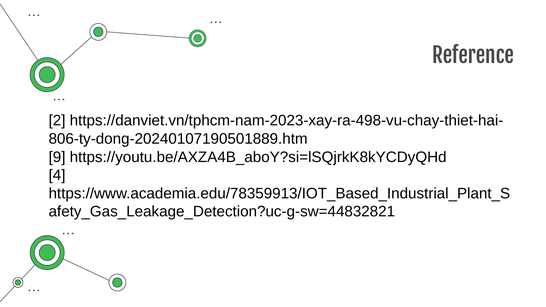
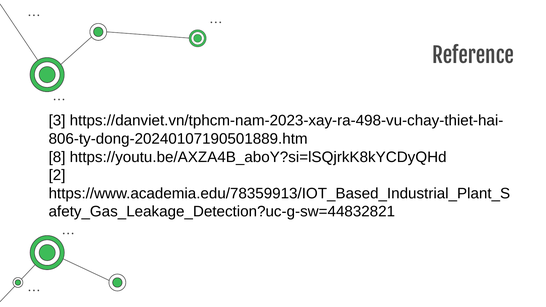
2: 2 -> 3 (57, 121)
9: 9 -> 8 (57, 157)
4: 4 -> 2 (57, 175)
